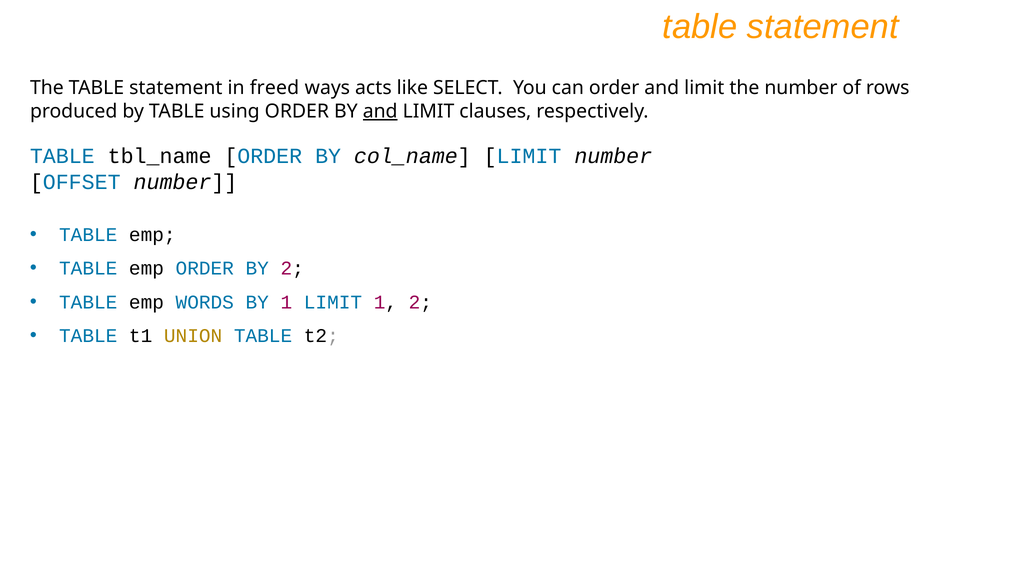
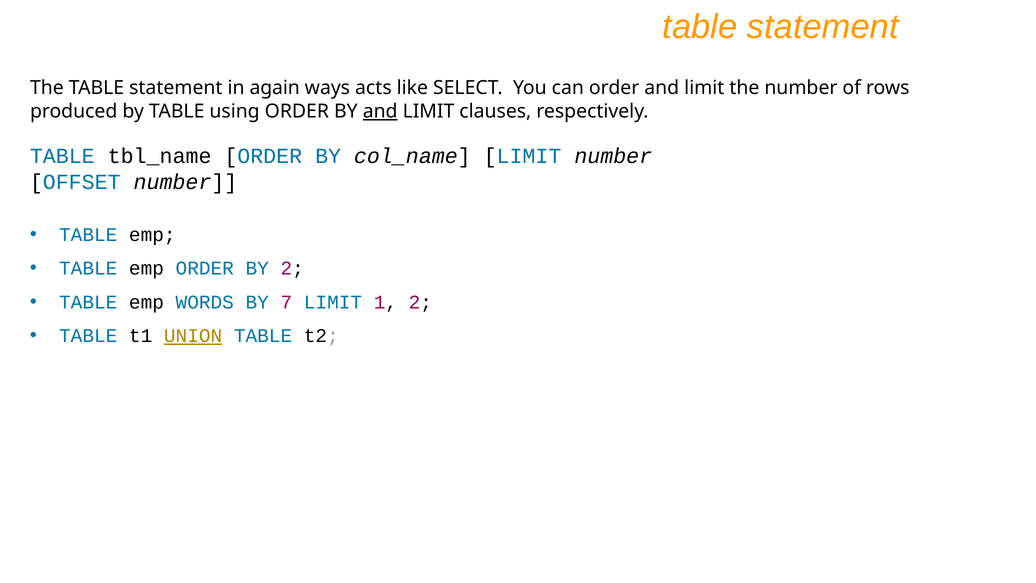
freed: freed -> again (275, 88)
BY 1: 1 -> 7 (286, 302)
UNION underline: none -> present (193, 336)
